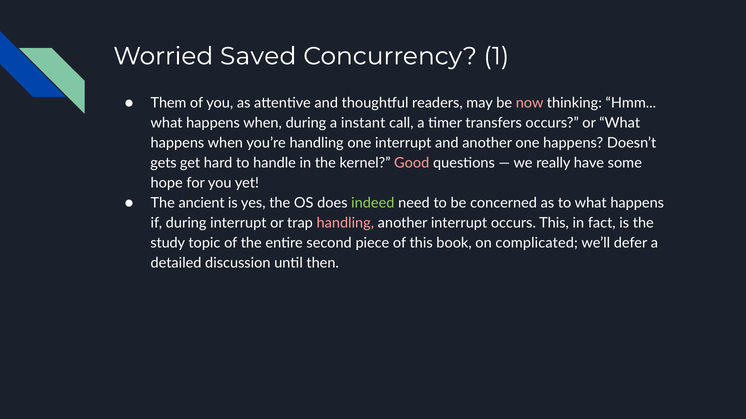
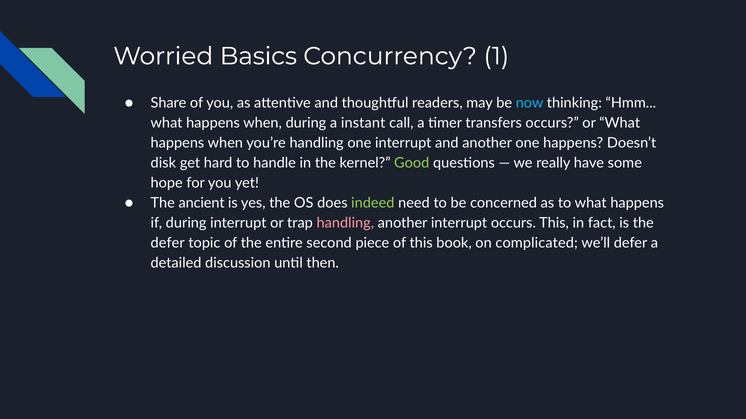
Saved: Saved -> Basics (258, 56)
Them: Them -> Share (168, 103)
now colour: pink -> light blue (530, 103)
gets: gets -> disk (163, 163)
Good colour: pink -> light green (412, 163)
study: study -> defer (168, 243)
